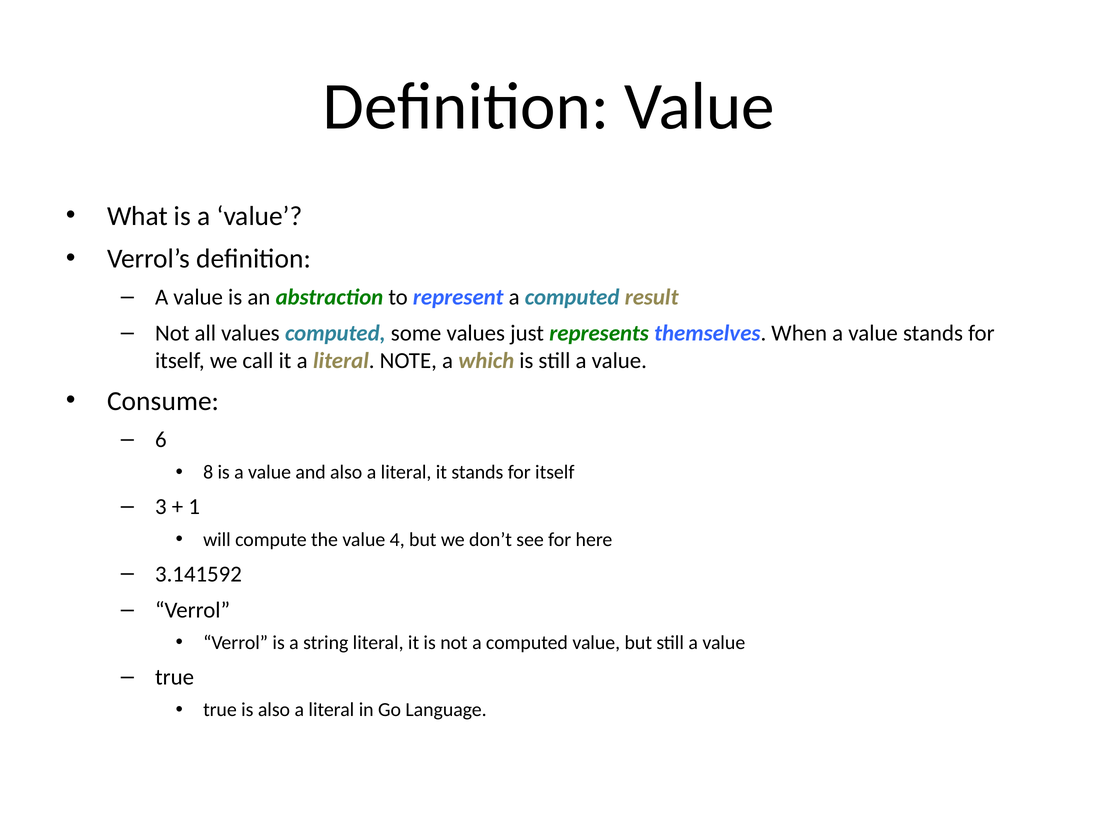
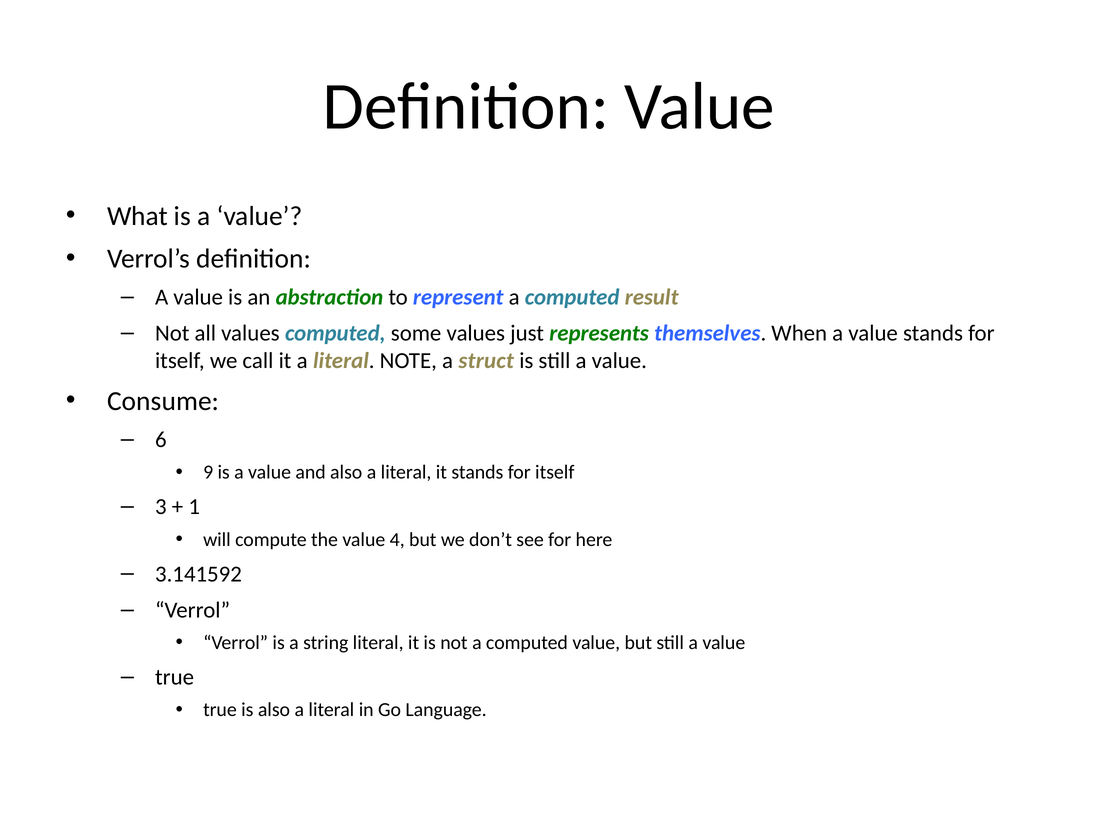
which: which -> struct (486, 361)
8: 8 -> 9 (208, 472)
